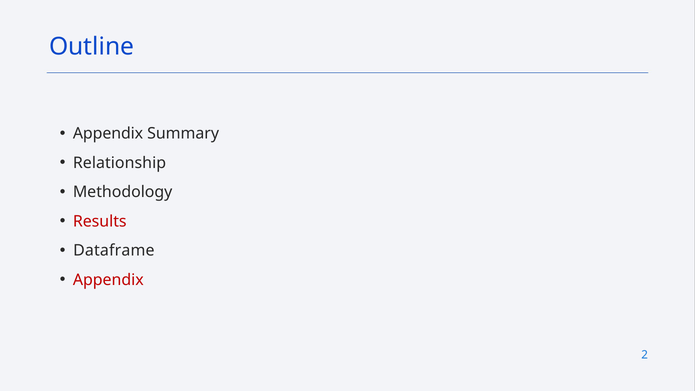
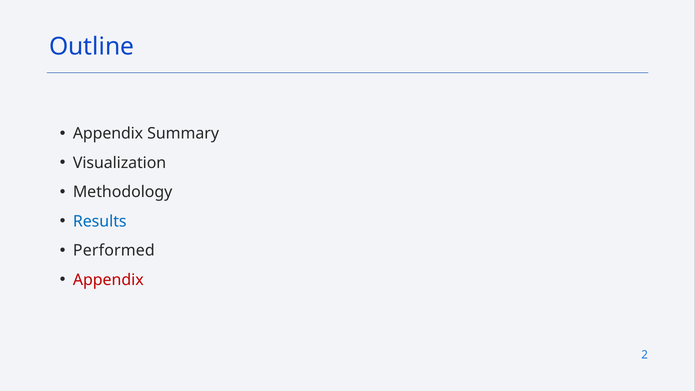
Relationship: Relationship -> Visualization (120, 163)
Results colour: red -> blue (100, 221)
Dataframe: Dataframe -> Performed (114, 251)
